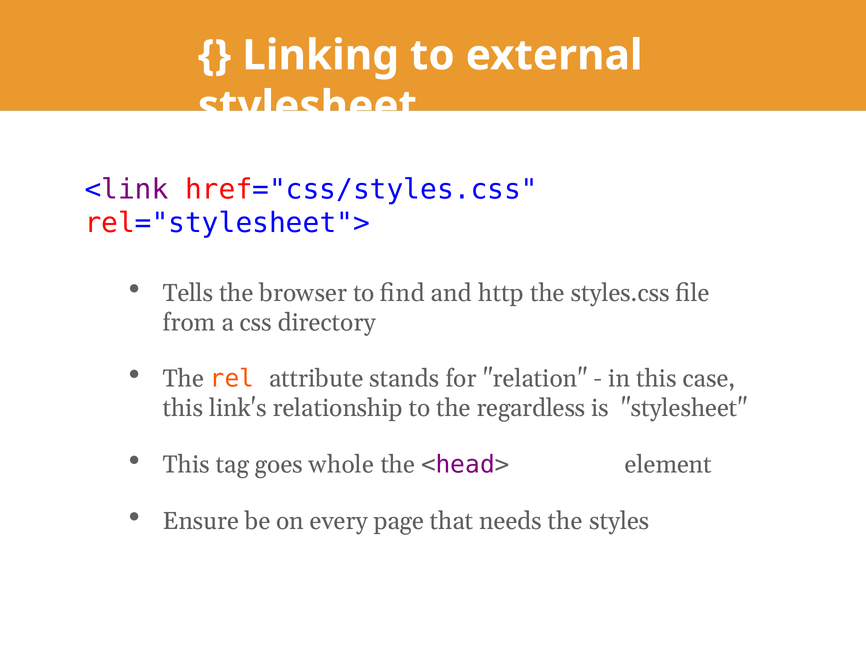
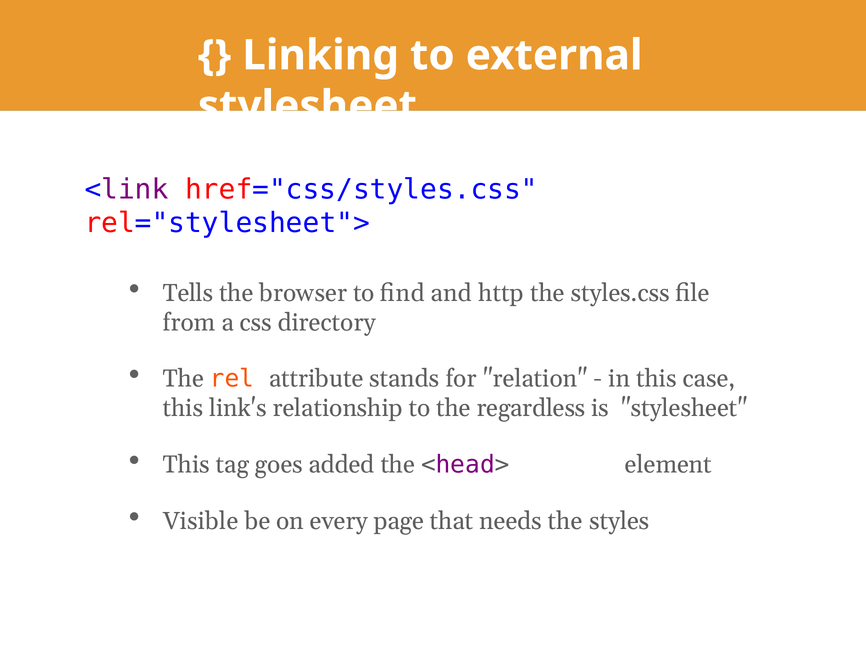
whole: whole -> added (342, 464)
Ensure: Ensure -> Visible (201, 521)
